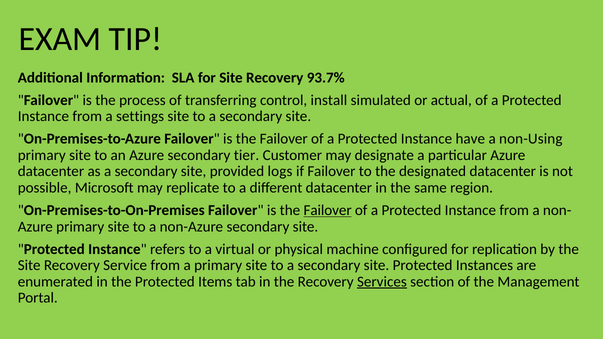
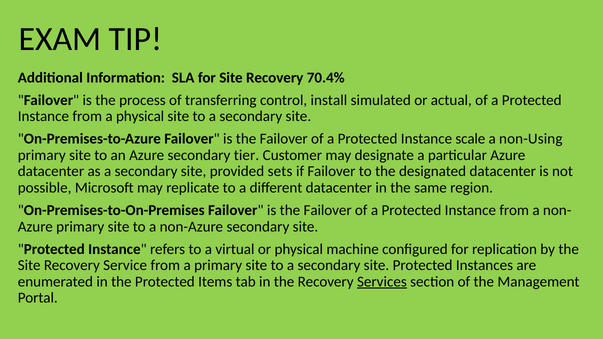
93.7%: 93.7% -> 70.4% (326, 78)
a settings: settings -> physical (140, 116)
have: have -> scale (470, 139)
logs: logs -> sets (280, 172)
Failover underline: present -> none (328, 210)
